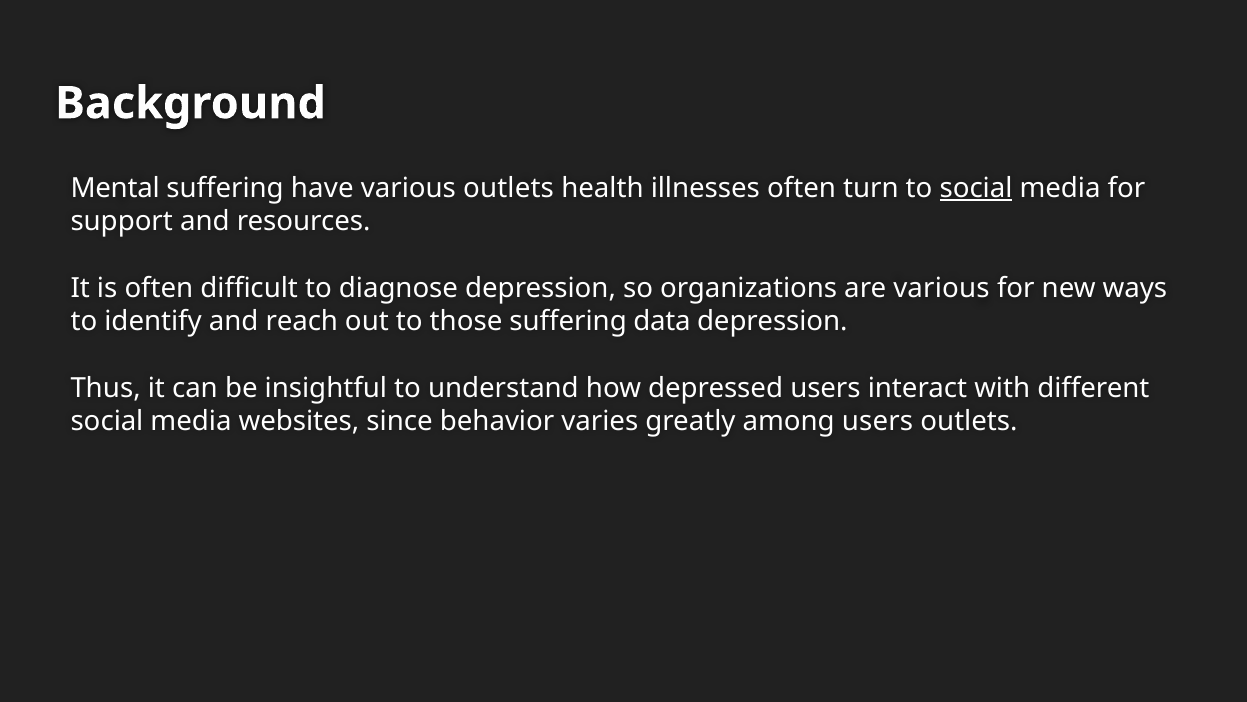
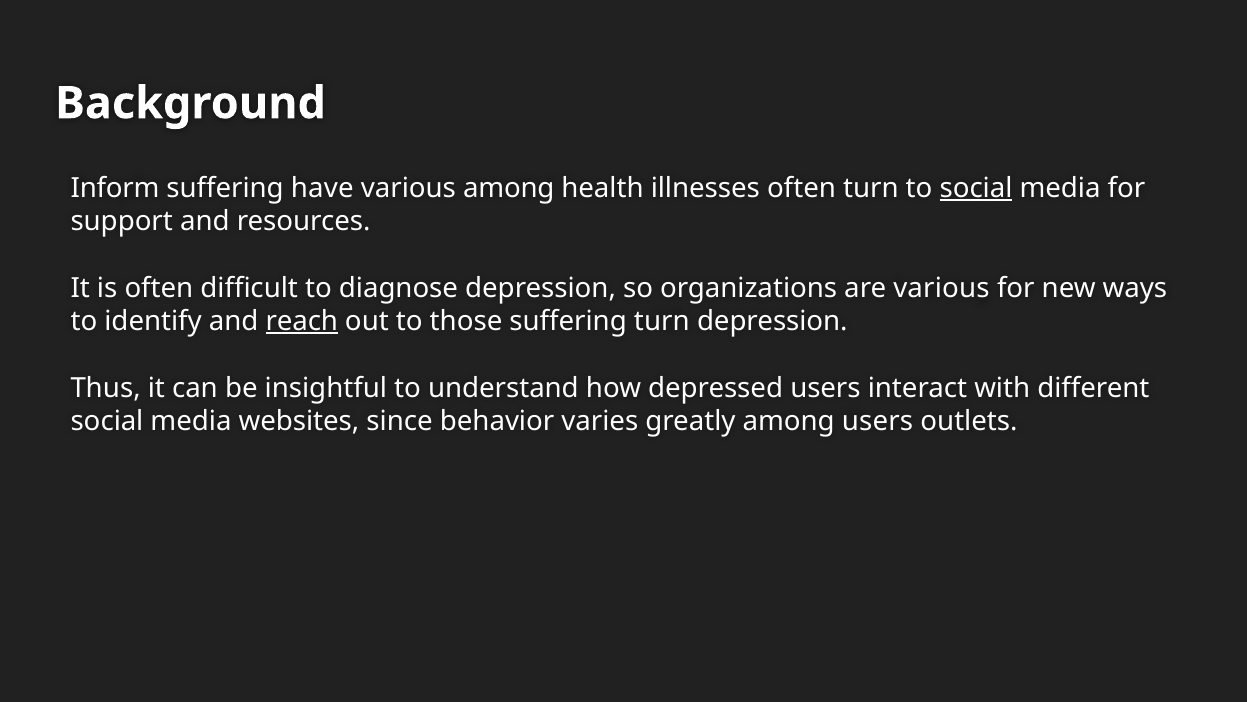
Mental: Mental -> Inform (115, 188)
various outlets: outlets -> among (509, 188)
reach underline: none -> present (302, 321)
suffering data: data -> turn (662, 321)
